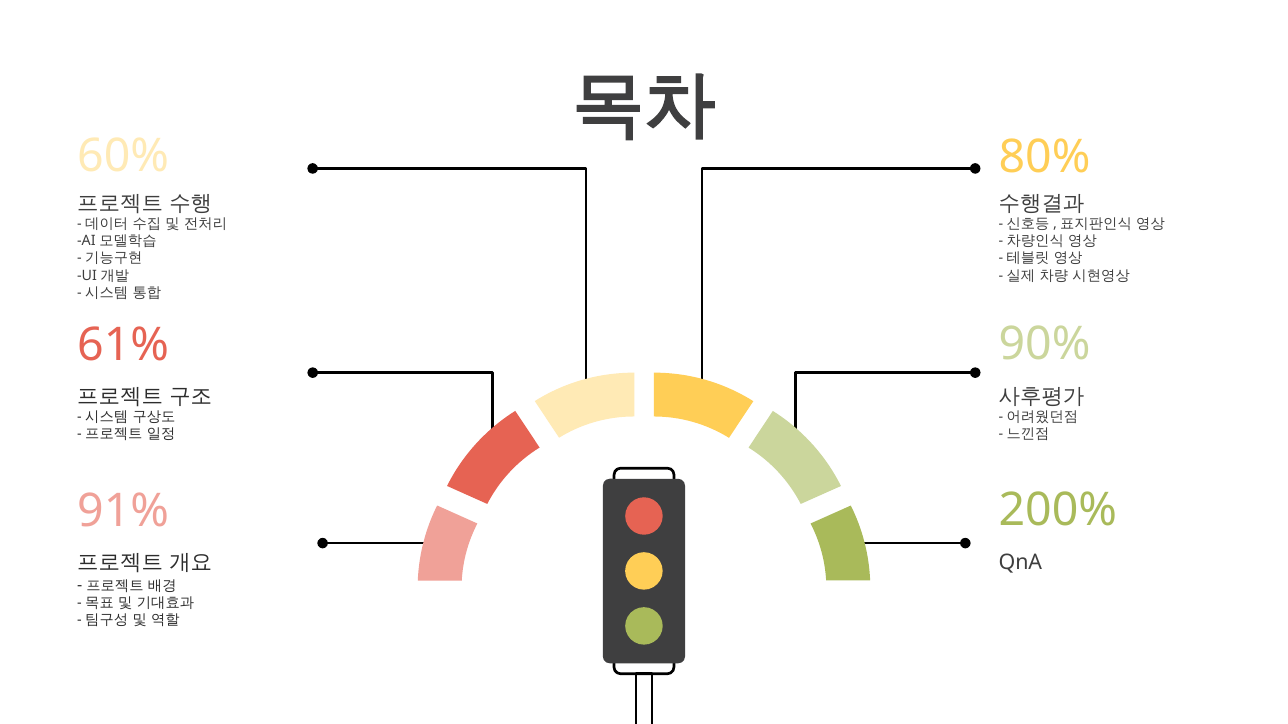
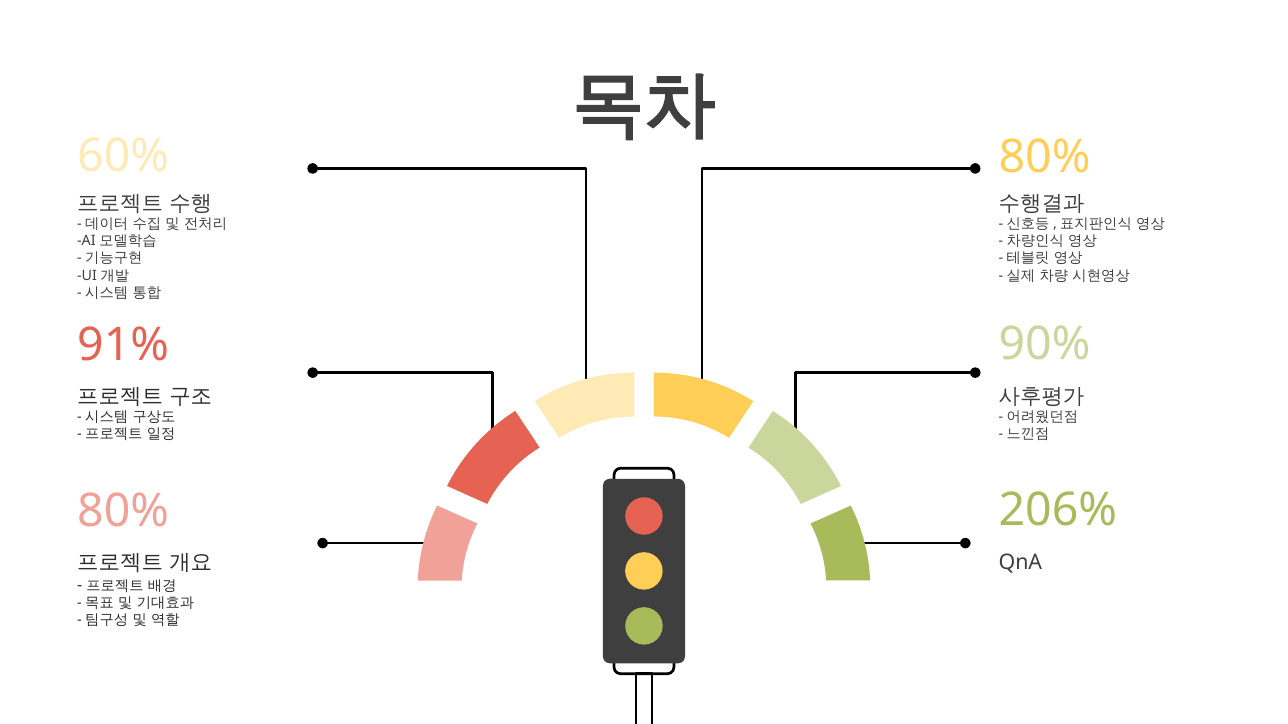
61%: 61% -> 91% (123, 345)
200%: 200% -> 206% (1058, 510)
91%: 91% -> 80% (123, 511)
